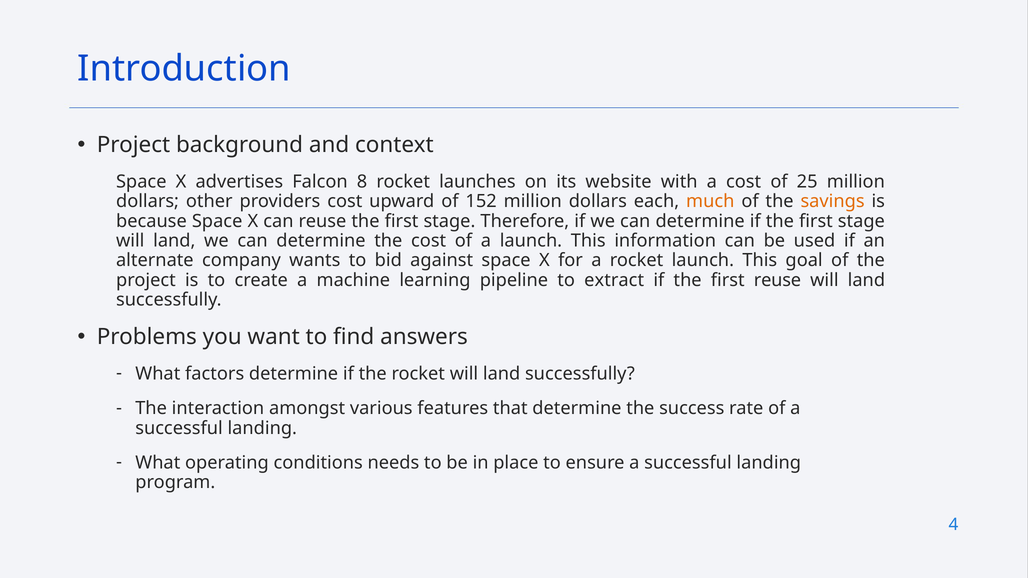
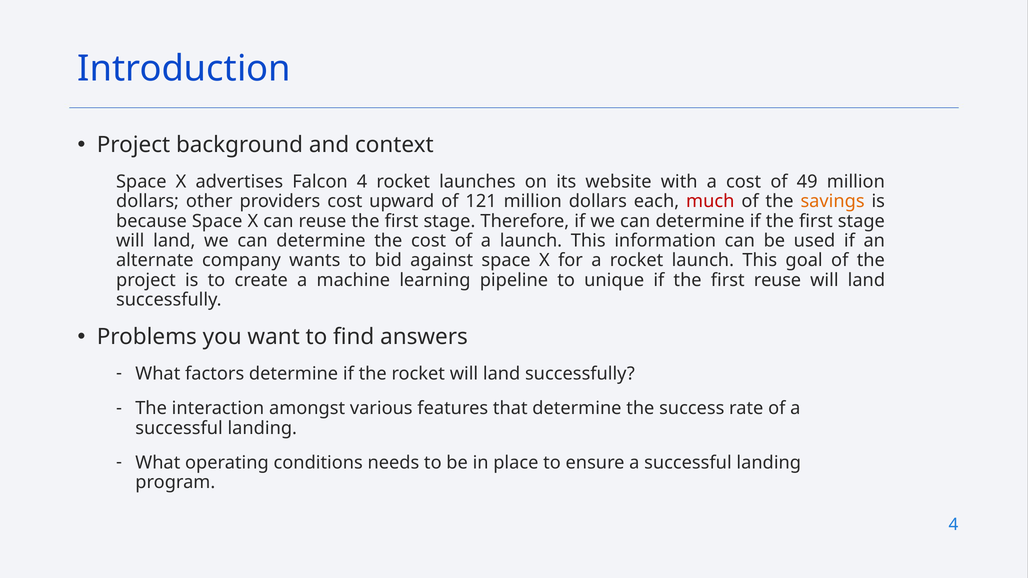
Falcon 8: 8 -> 4 (362, 182)
25: 25 -> 49 (807, 182)
152: 152 -> 121 (481, 202)
much colour: orange -> red (710, 202)
extract: extract -> unique (614, 280)
